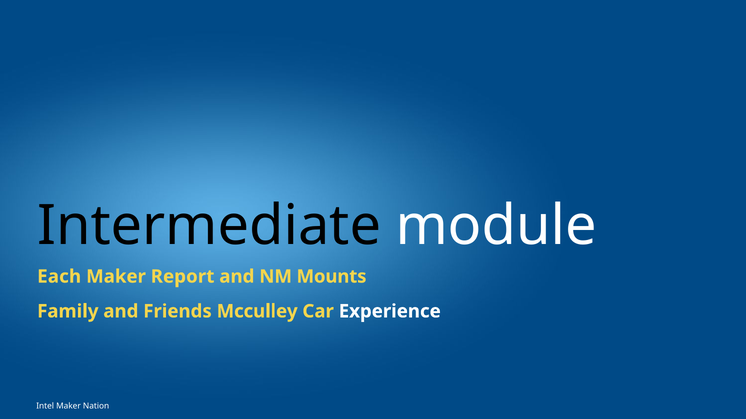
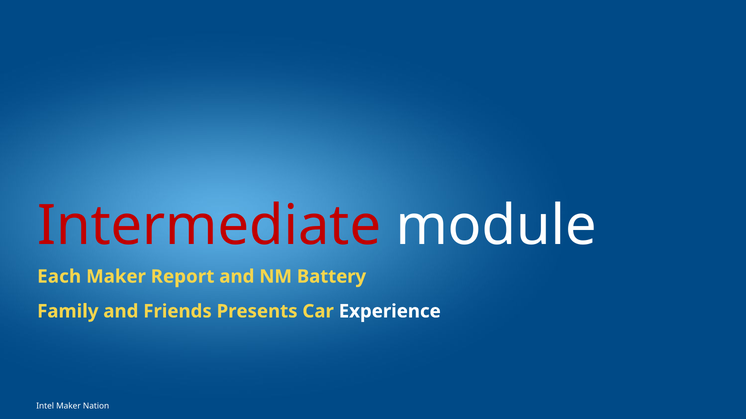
Intermediate colour: black -> red (209, 226)
Mounts: Mounts -> Battery (331, 277)
Mcculley: Mcculley -> Presents (257, 312)
